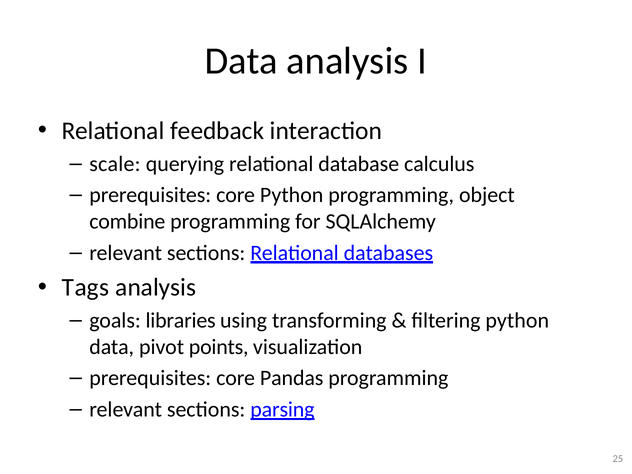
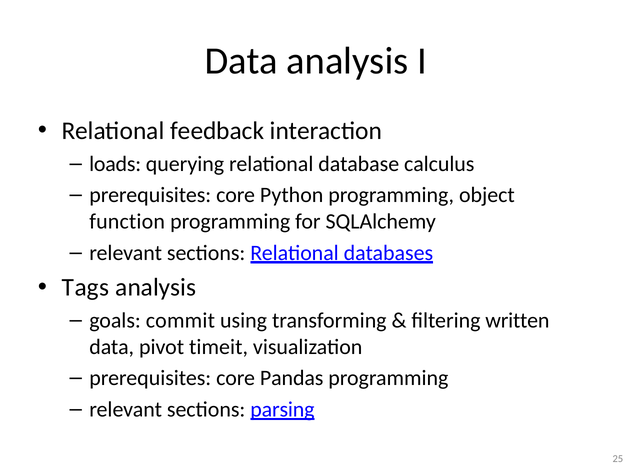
scale: scale -> loads (115, 164)
combine: combine -> function (127, 222)
libraries: libraries -> commit (180, 321)
filtering python: python -> written (517, 321)
points: points -> timeit (219, 347)
